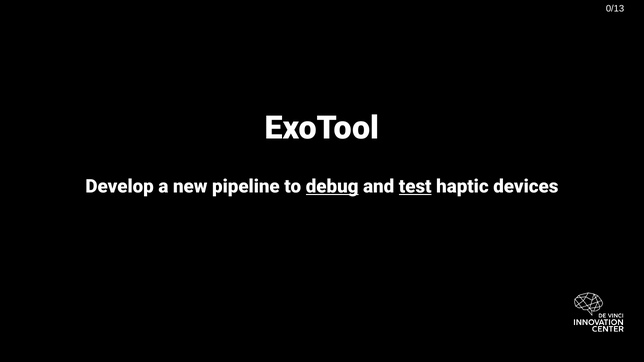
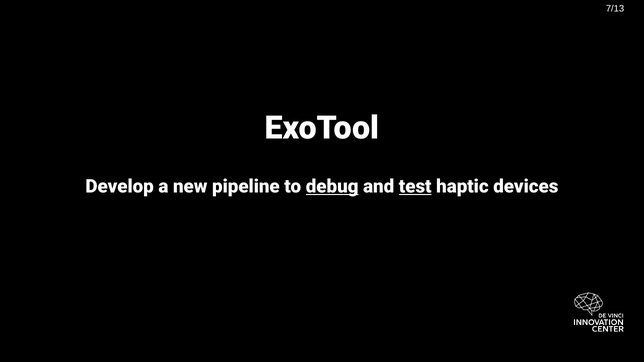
0/13: 0/13 -> 7/13 (615, 9)
